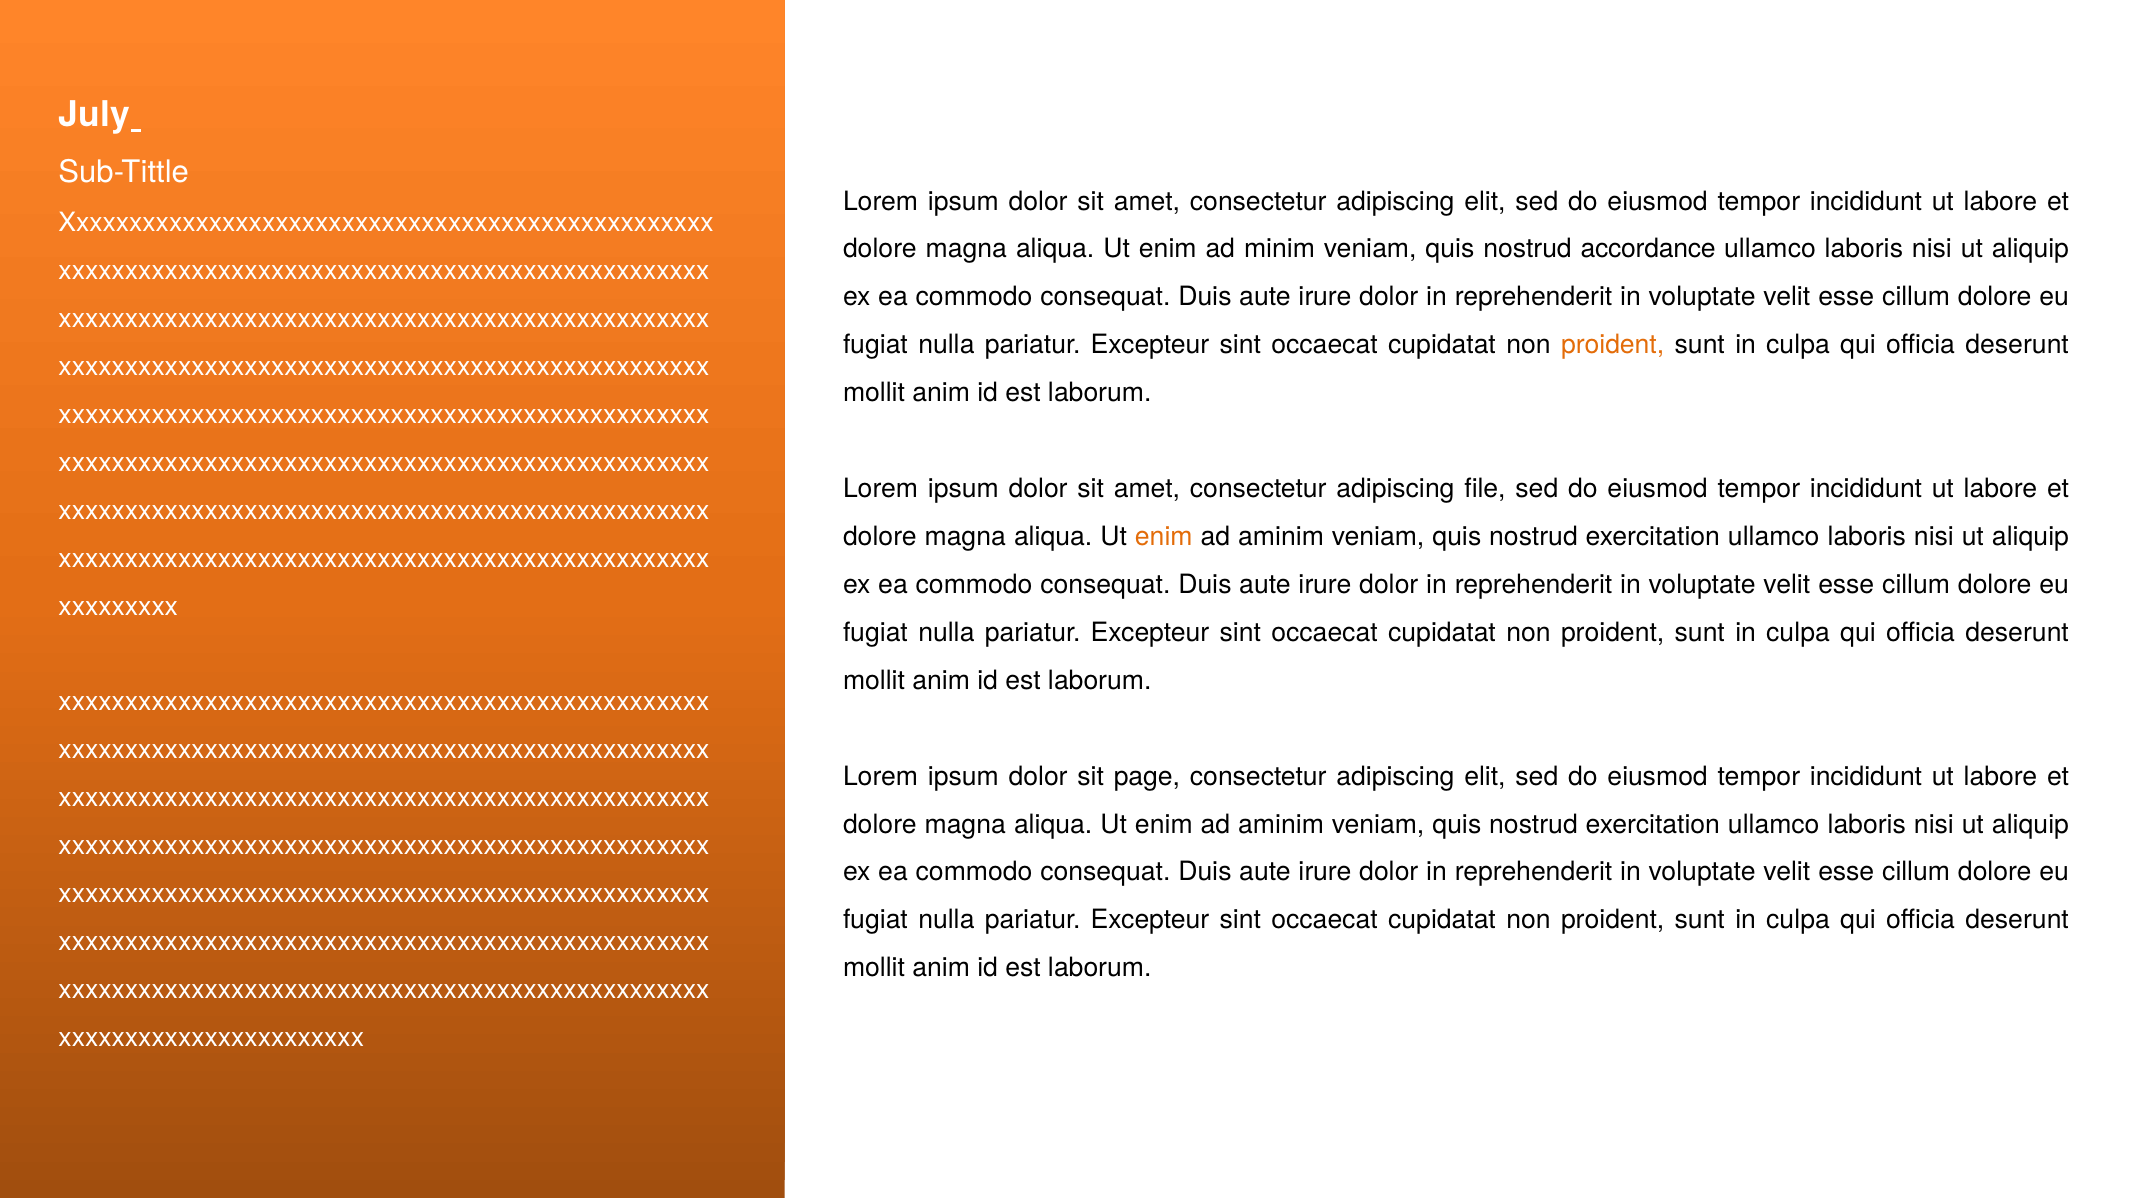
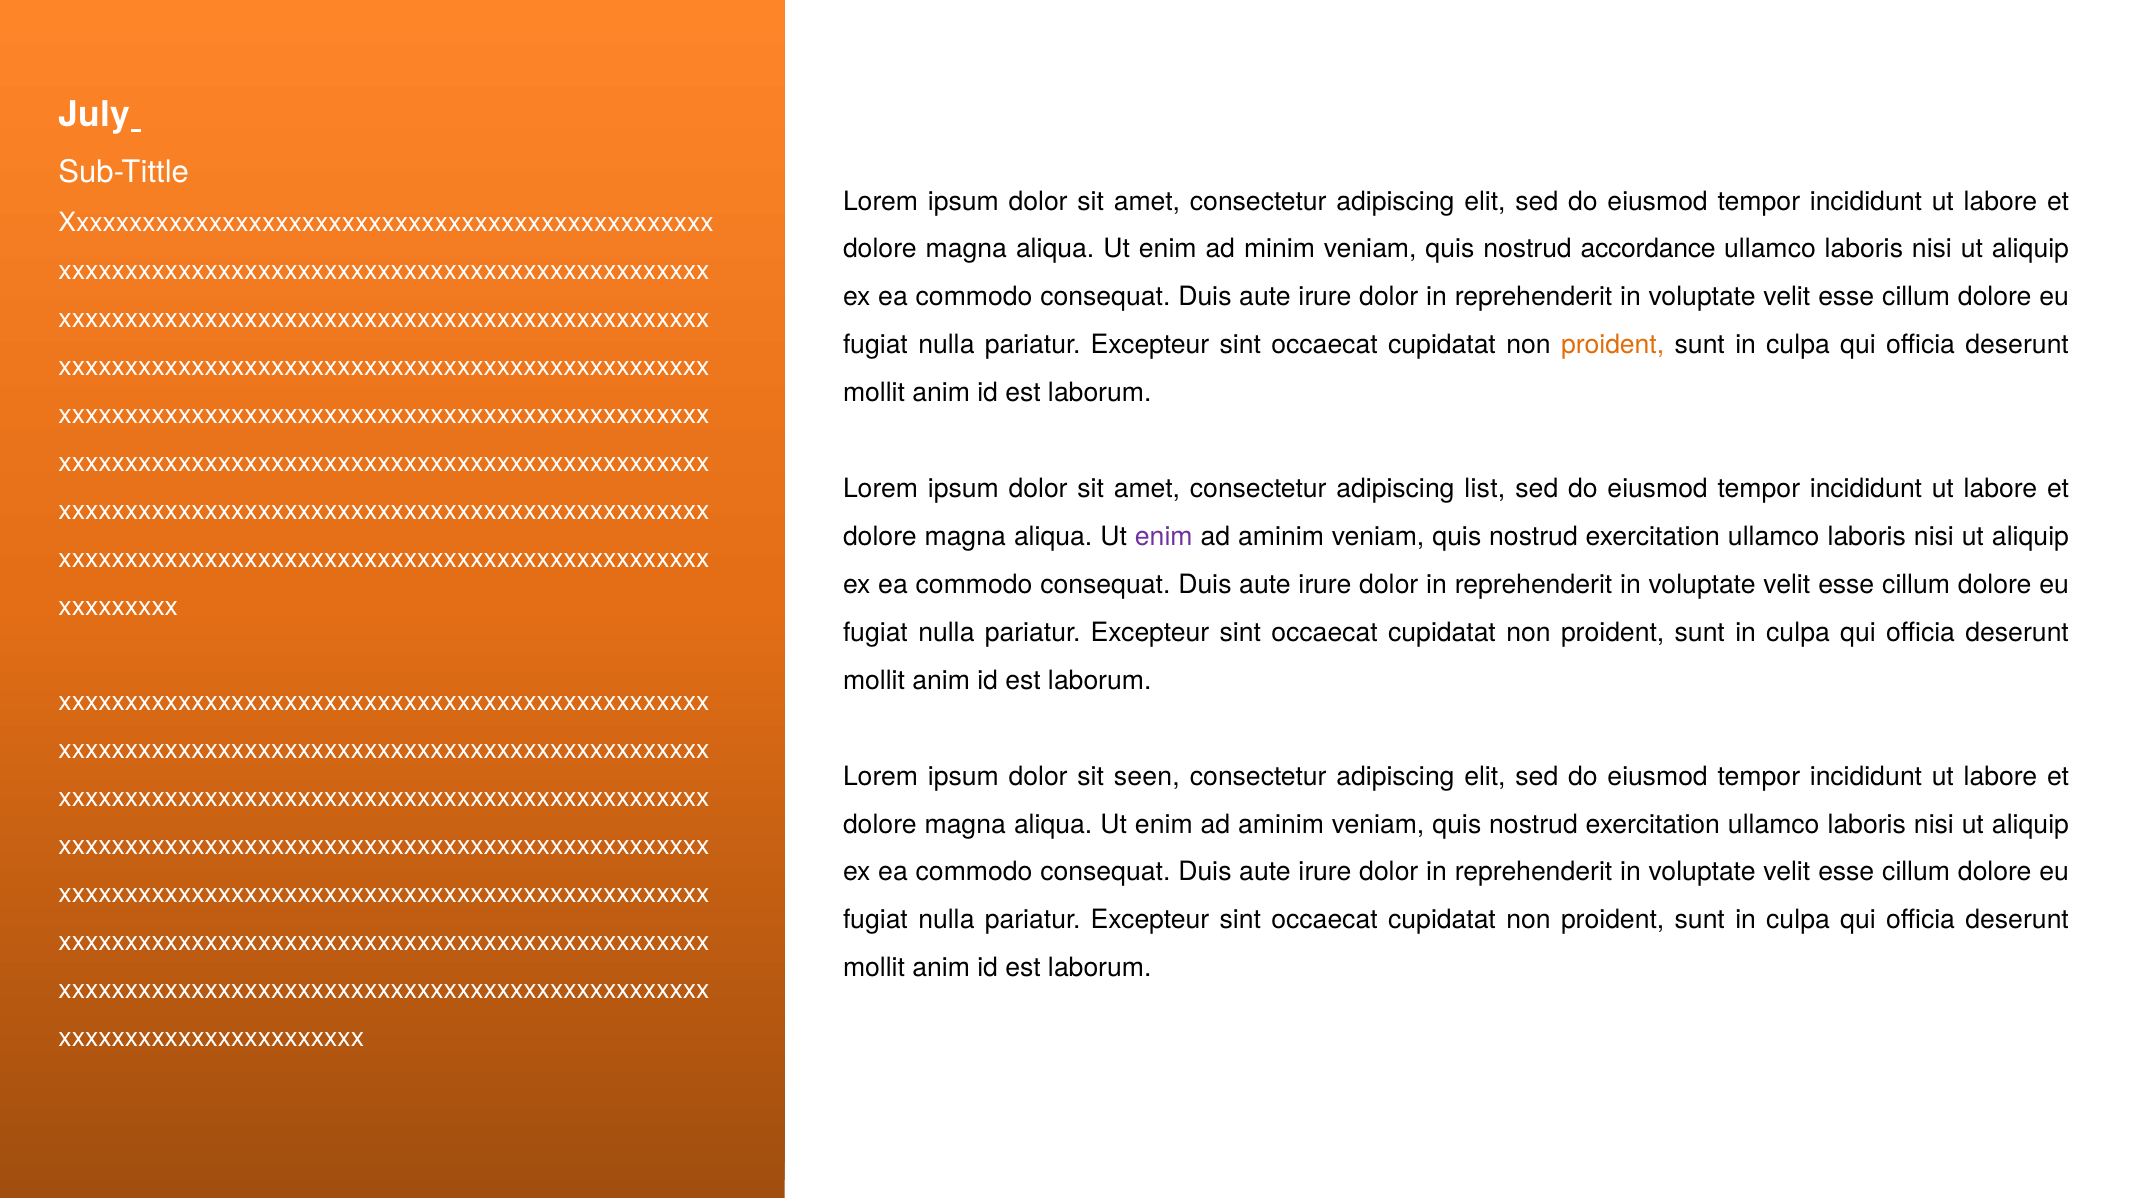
file: file -> list (1485, 489)
enim colour: orange -> purple (1164, 537)
page: page -> seen (1147, 776)
